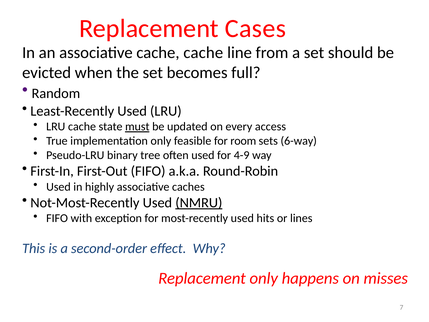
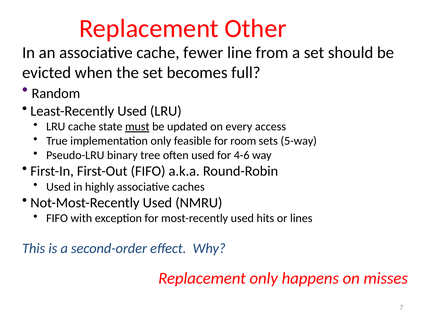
Cases: Cases -> Other (256, 29)
cache cache: cache -> fewer (203, 53)
6-way: 6-way -> 5-way (299, 141)
4-9: 4-9 -> 4-6 (242, 155)
NMRU underline: present -> none (199, 203)
